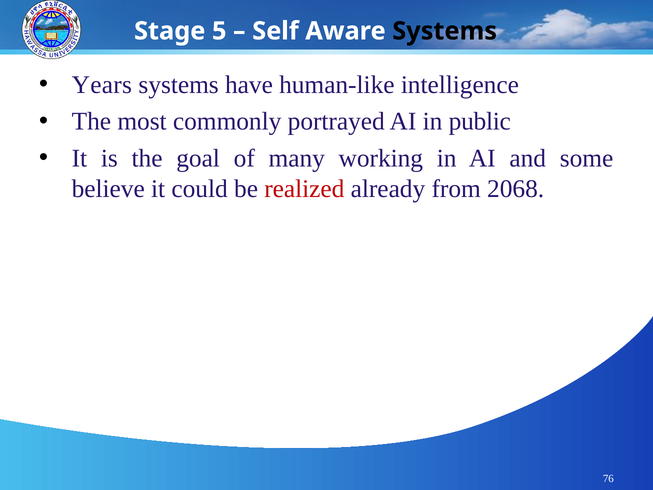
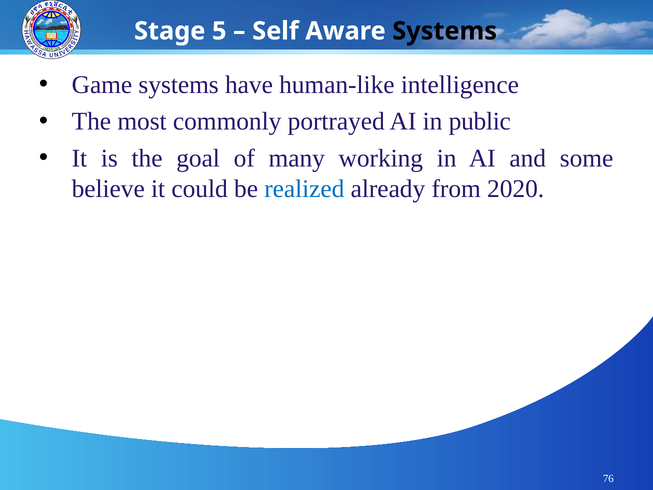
Years: Years -> Game (102, 85)
realized colour: red -> blue (304, 189)
2068: 2068 -> 2020 (516, 189)
